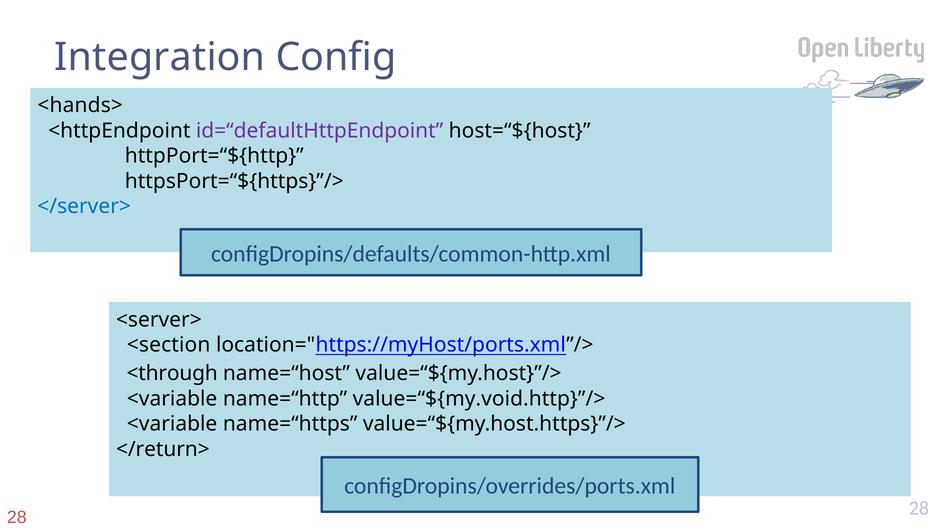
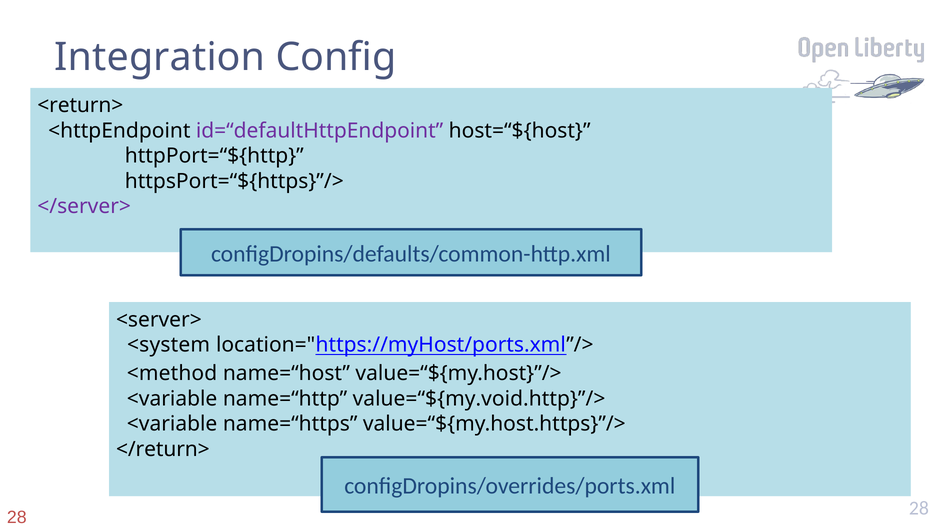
<hands>: <hands> -> <return> (80, 106)
</server> colour: blue -> purple (84, 207)
<section: <section -> <system (169, 345)
<through: <through -> <method (172, 374)
